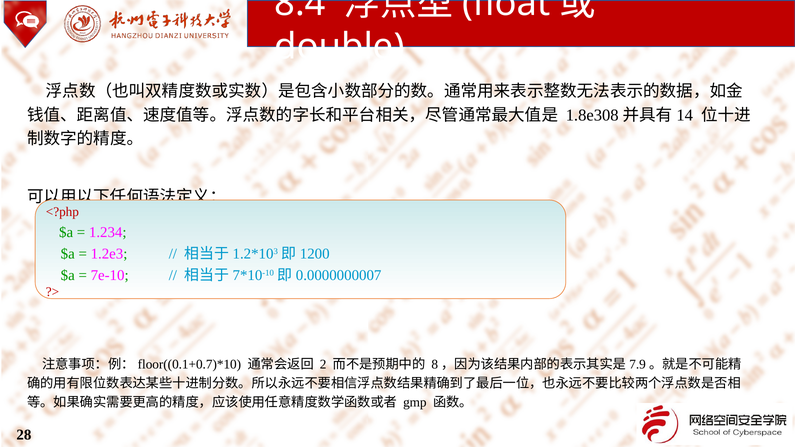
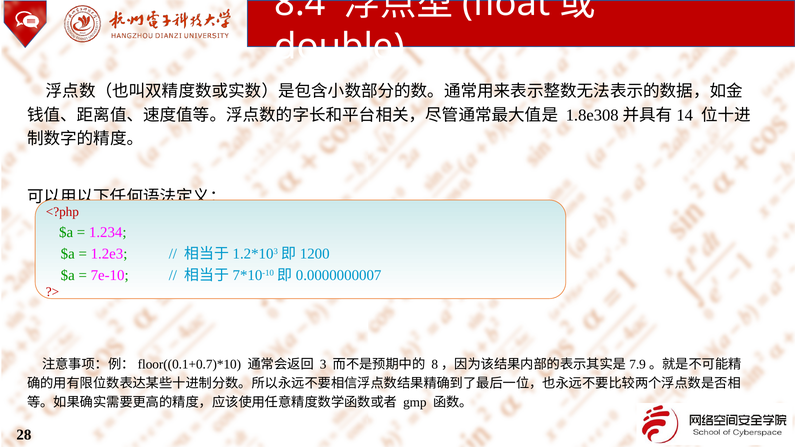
2: 2 -> 3 (323, 365)
